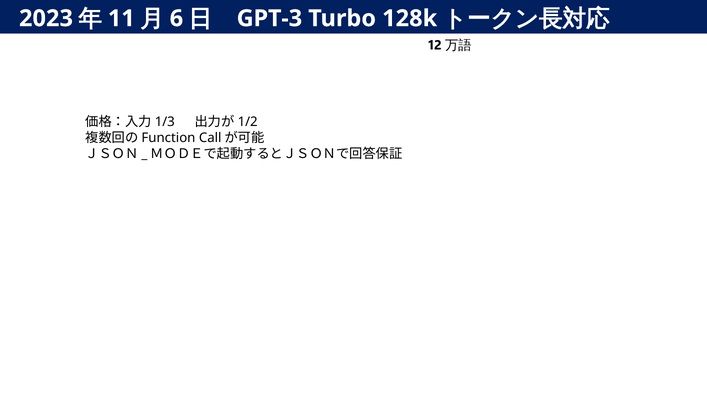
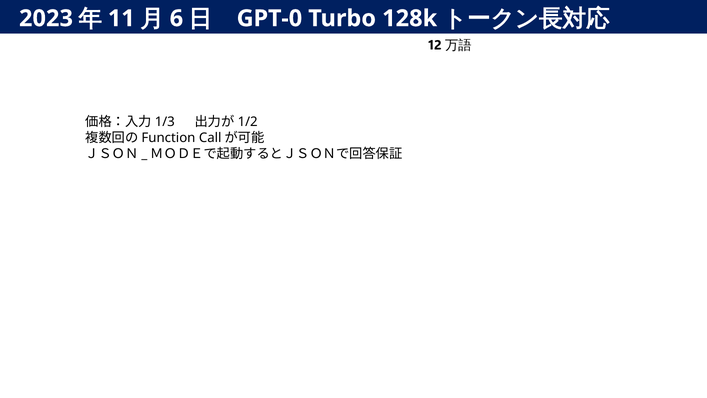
GPT-3: GPT-3 -> GPT-0 (269, 18)
